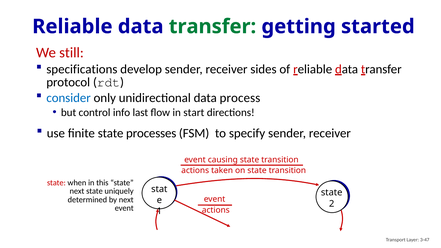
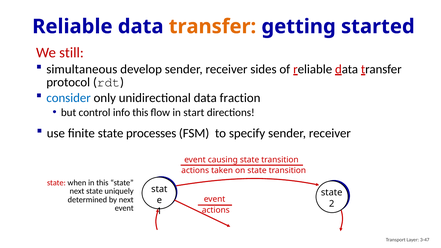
transfer colour: green -> orange (212, 27)
specifications: specifications -> simultaneous (82, 69)
process: process -> fraction (240, 98)
info last: last -> this (140, 112)
